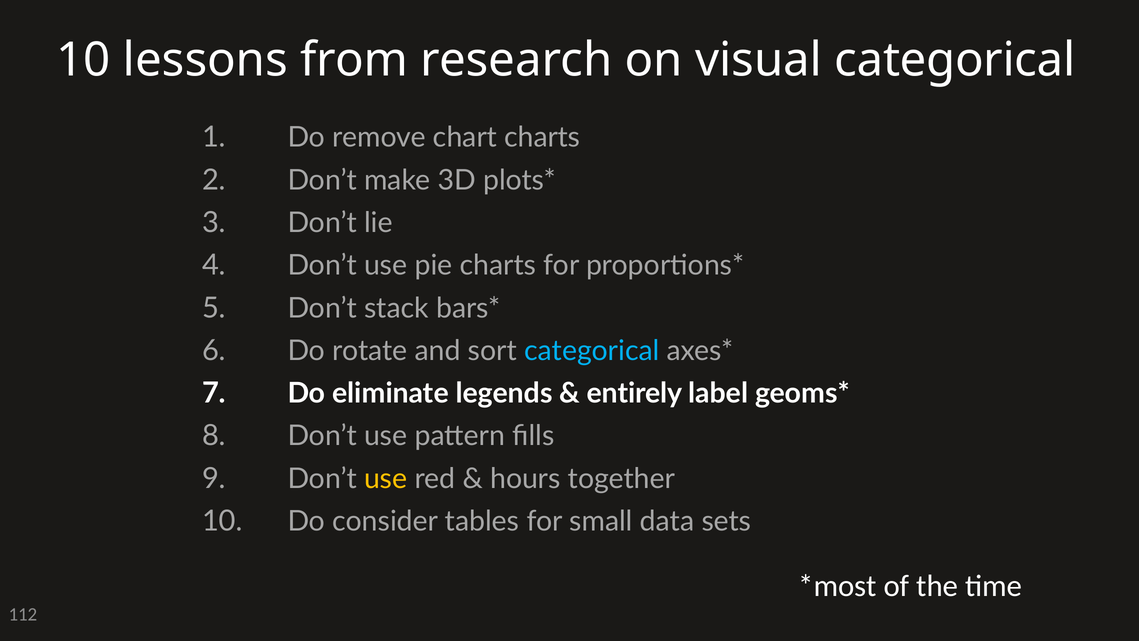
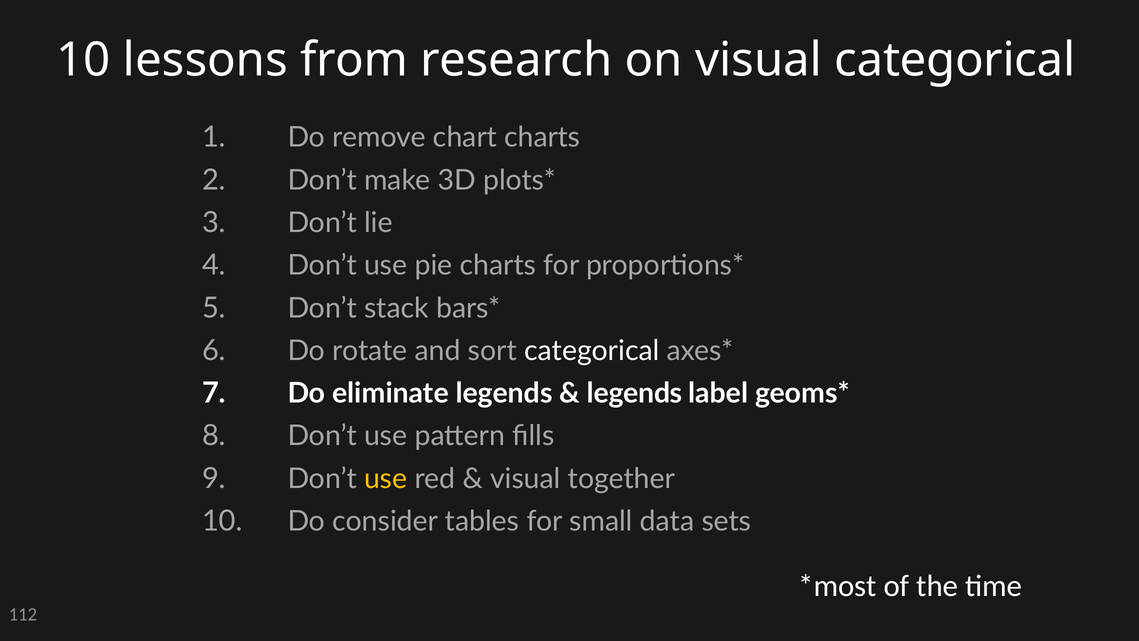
categorical colour: light blue -> white (592, 351)
entirely: entirely -> legends (635, 393)
hours: hours -> visual (525, 478)
